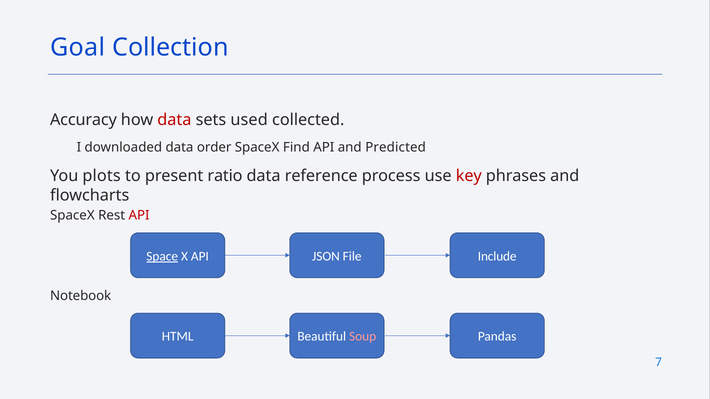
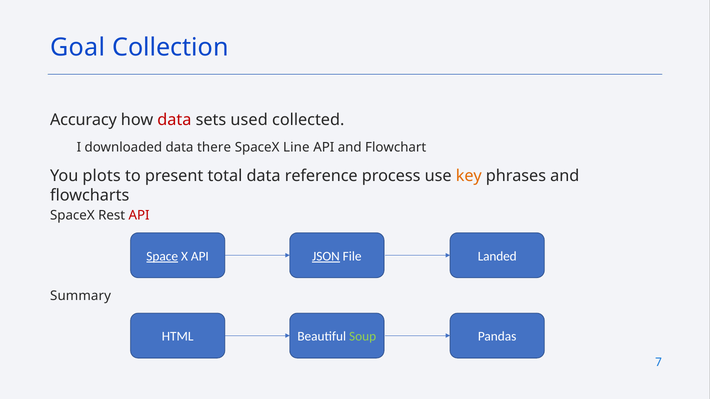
order: order -> there (214, 148)
Find: Find -> Line (296, 148)
Predicted: Predicted -> Flowchart (396, 148)
ratio: ratio -> total (225, 176)
key colour: red -> orange (469, 176)
JSON underline: none -> present (326, 256)
Include: Include -> Landed (497, 256)
Notebook: Notebook -> Summary (81, 296)
Soup colour: pink -> light green (363, 337)
